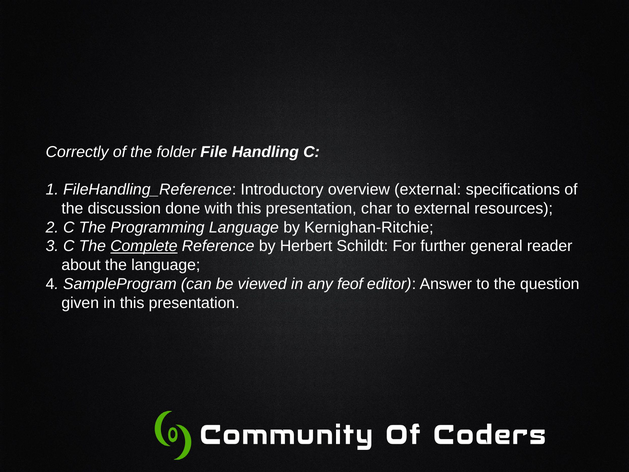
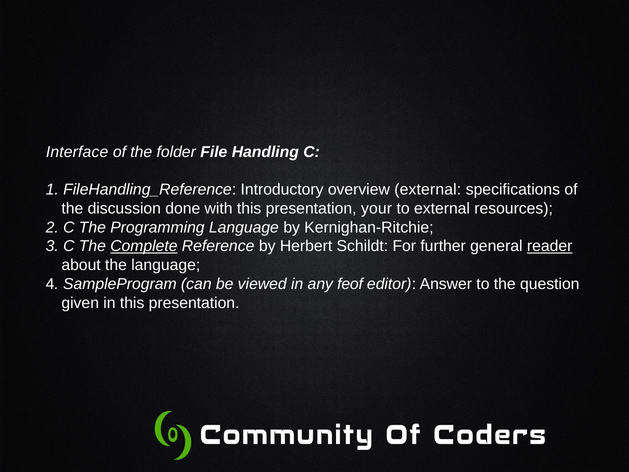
Correctly: Correctly -> Interface (77, 152)
char: char -> your (377, 208)
reader underline: none -> present (550, 246)
